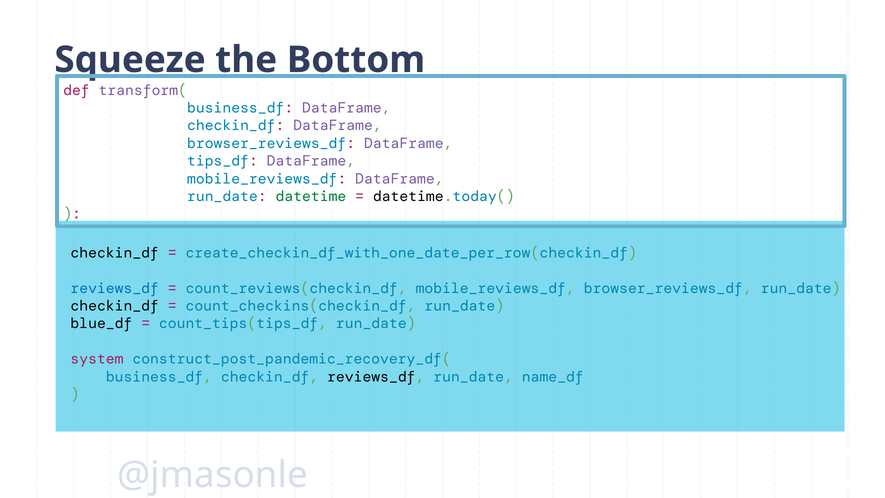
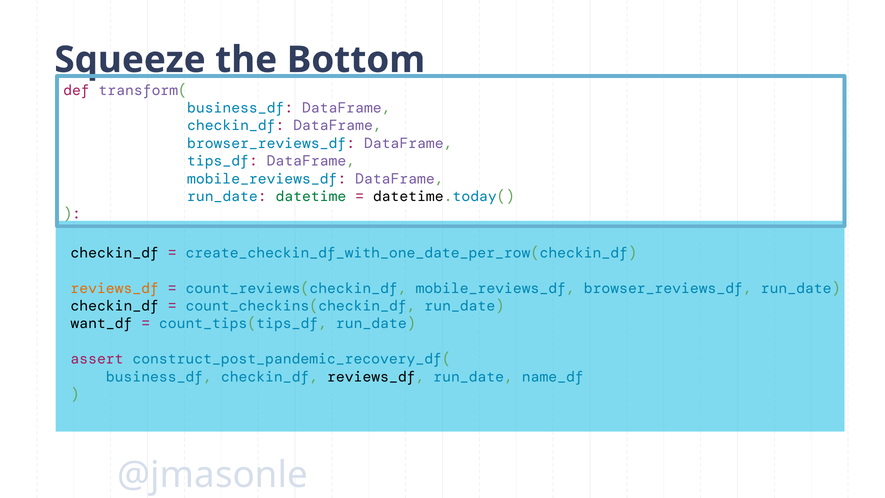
reviews_df colour: blue -> orange (115, 288)
blue_df: blue_df -> want_df (101, 323)
system: system -> assert (97, 359)
